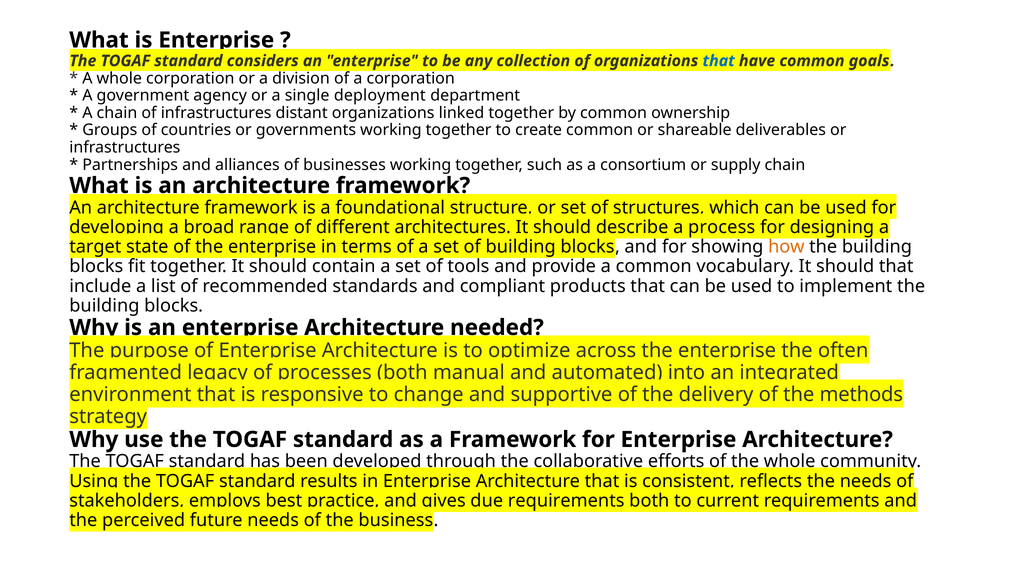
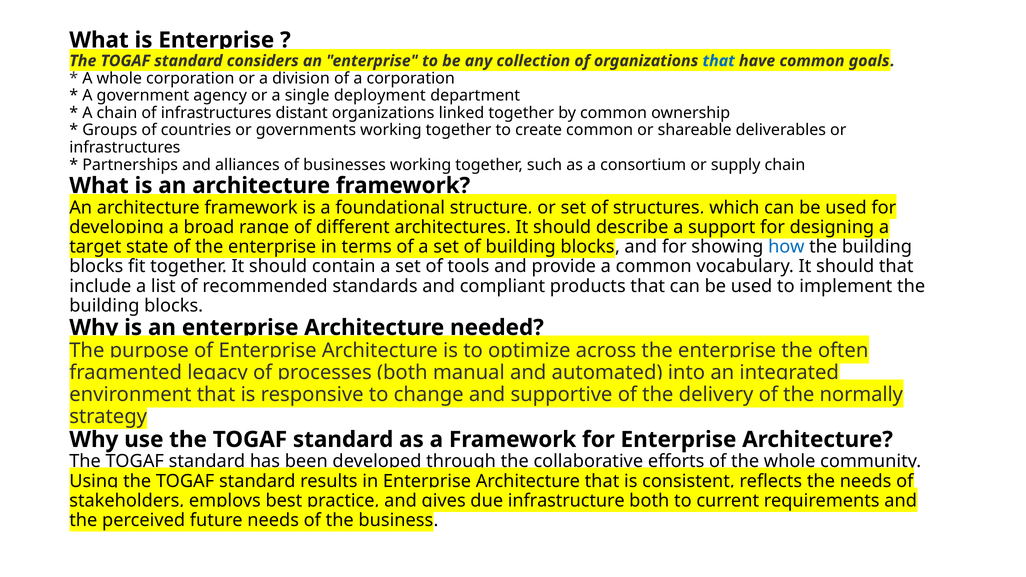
process: process -> support (722, 227)
how colour: orange -> blue (786, 247)
methods: methods -> normally (861, 395)
due requirements: requirements -> infrastructure (566, 501)
